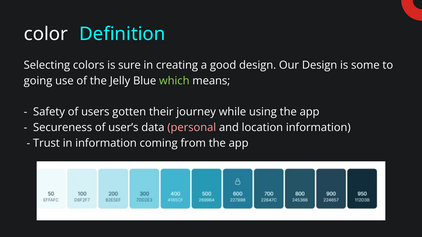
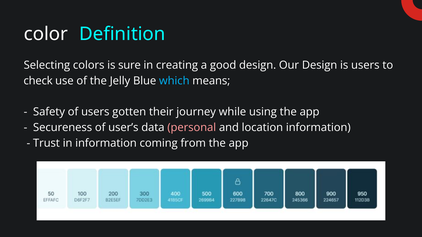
is some: some -> users (365, 65)
going: going -> check (38, 81)
which colour: light green -> light blue (174, 81)
